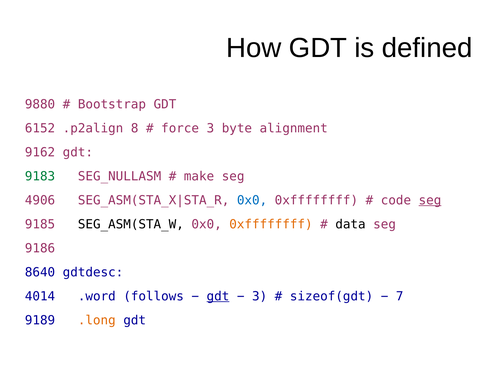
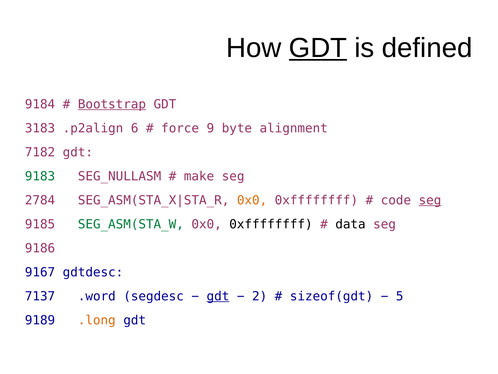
GDT underline: none -> present (318, 48)
9880: 9880 -> 9184 (40, 104)
Bootstrap underline: none -> present (112, 104)
6152: 6152 -> 3183 (40, 128)
8: 8 -> 6 (135, 128)
force 3: 3 -> 9 (210, 128)
9162: 9162 -> 7182 (40, 152)
4906: 4906 -> 2784 (40, 200)
0x0 colour: blue -> orange (252, 200)
SEG_ASM(STA_W colour: black -> green (131, 224)
0xffffffff colour: orange -> black (271, 224)
8640: 8640 -> 9167 (40, 272)
4014: 4014 -> 7137 (40, 296)
follows: follows -> segdesc (154, 296)
3: 3 -> 2 (260, 296)
7: 7 -> 5 (400, 296)
